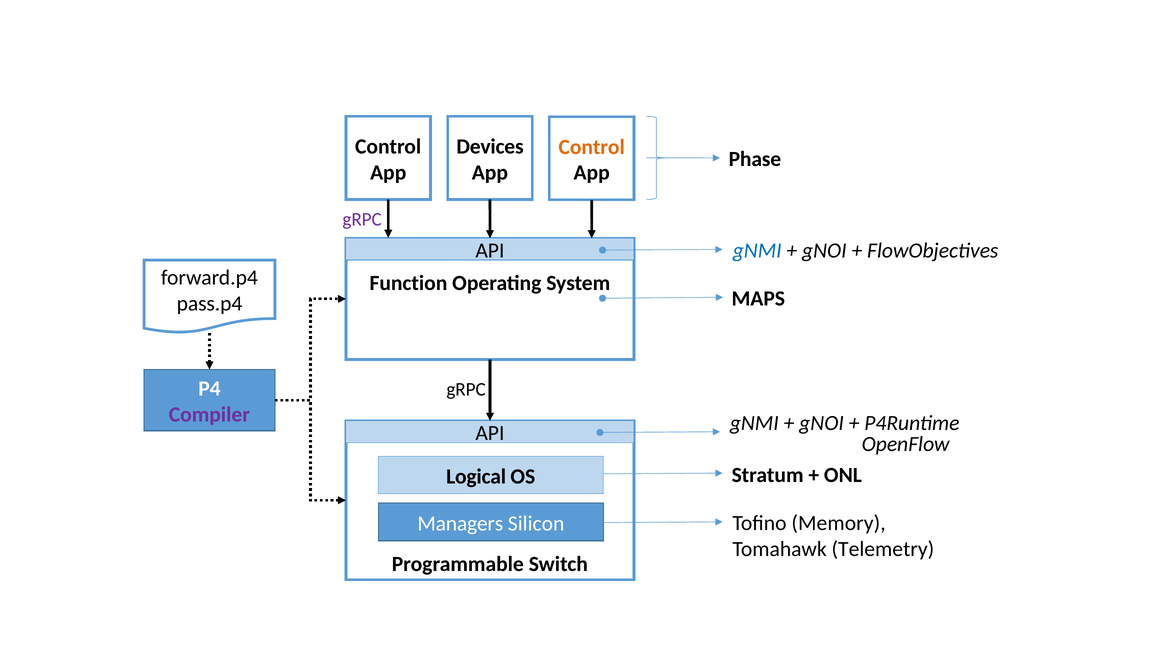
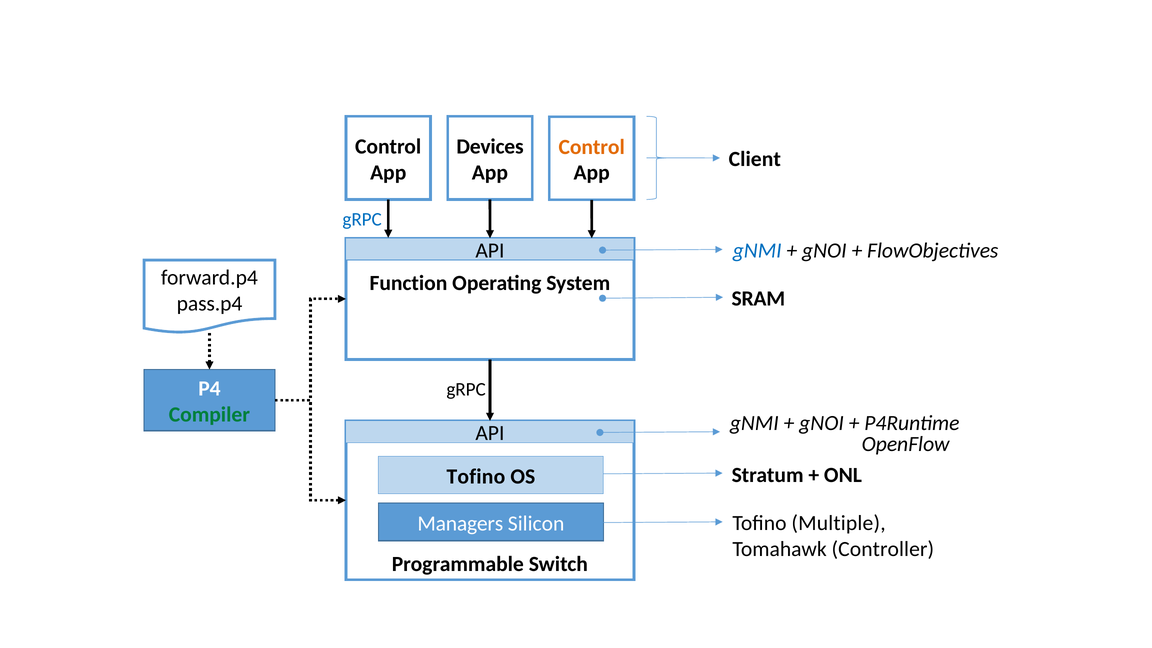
Phase: Phase -> Client (755, 159)
gRPC colour: purple -> blue (362, 220)
MAPS: MAPS -> SRAM (758, 299)
Compiler colour: purple -> green (209, 415)
Logical: Logical -> Tofino (476, 476)
Memory: Memory -> Multiple (839, 523)
Telemetry: Telemetry -> Controller (883, 549)
